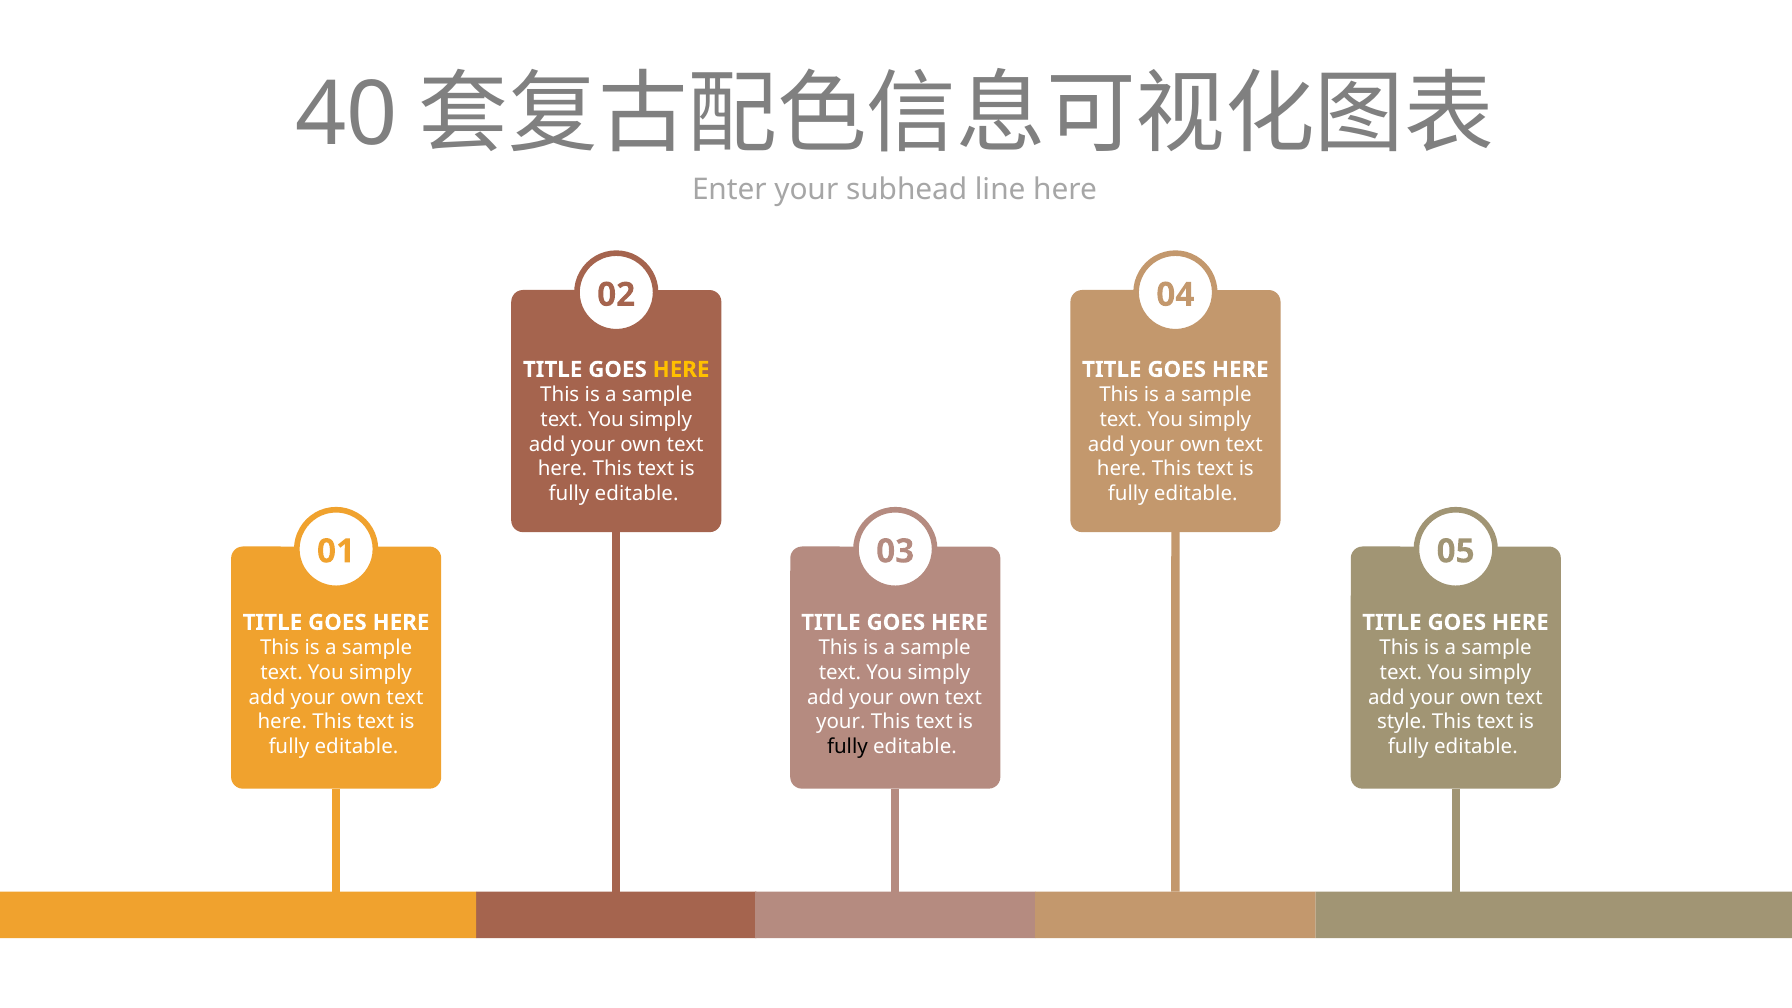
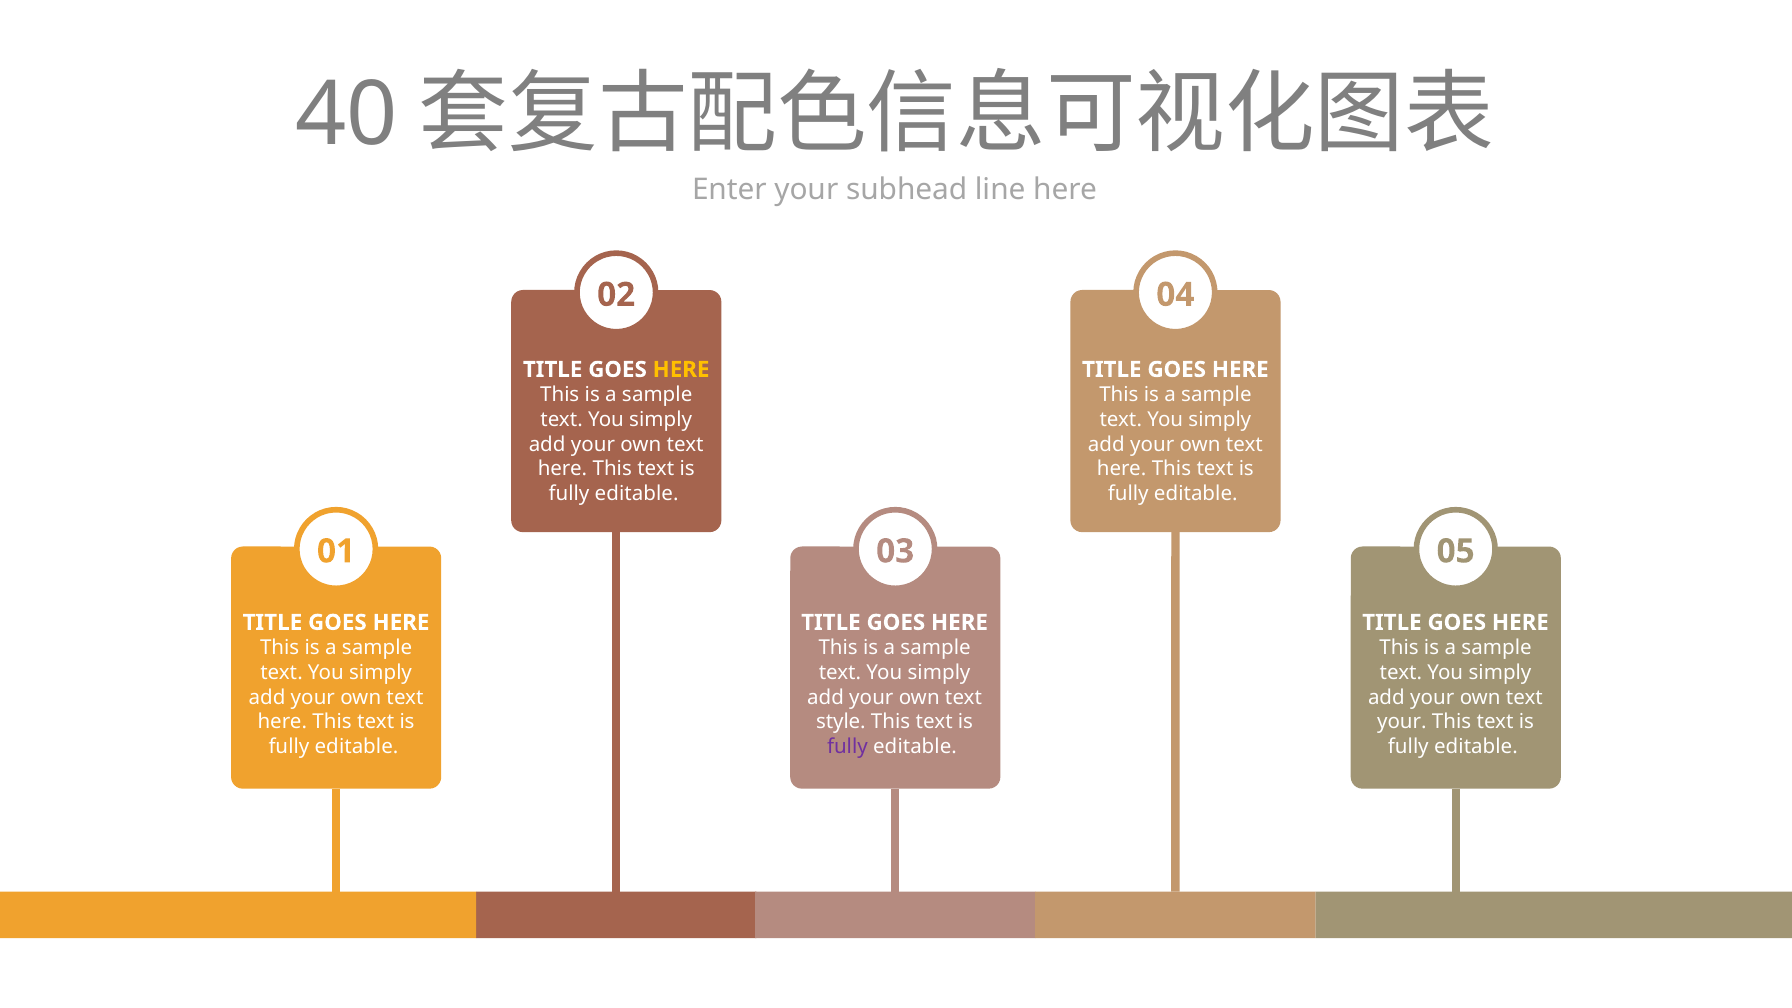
your: your -> style (841, 722)
style: style -> your (1402, 722)
fully colour: black -> purple (847, 747)
